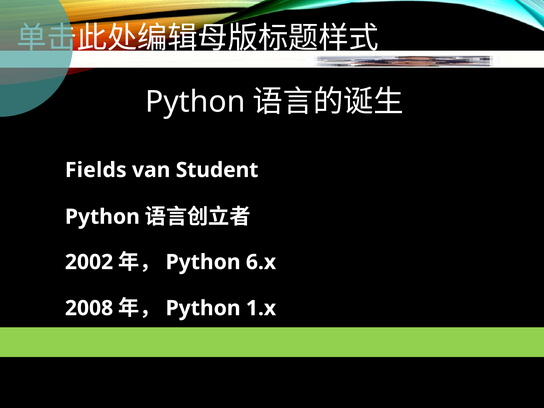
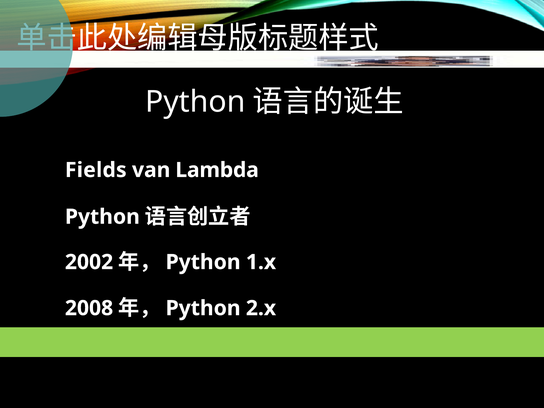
Student: Student -> Lambda (217, 170)
6.x: 6.x -> 1.x (261, 262)
1.x: 1.x -> 2.x (261, 308)
